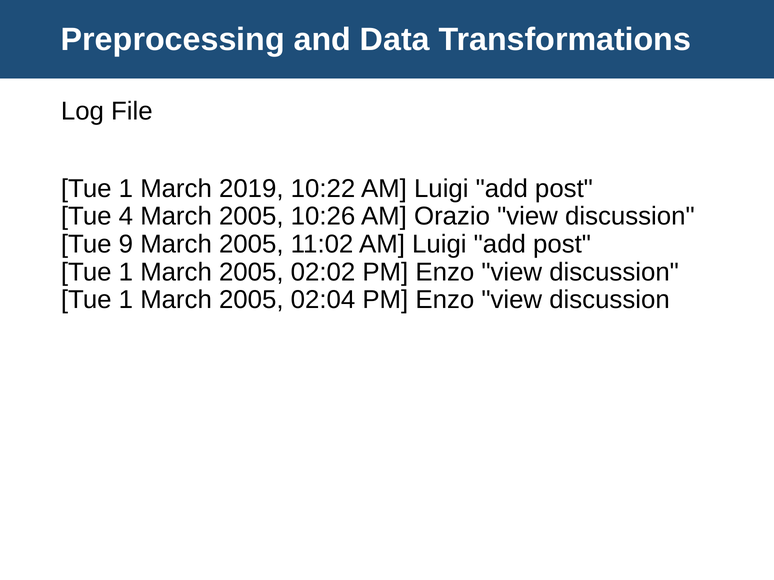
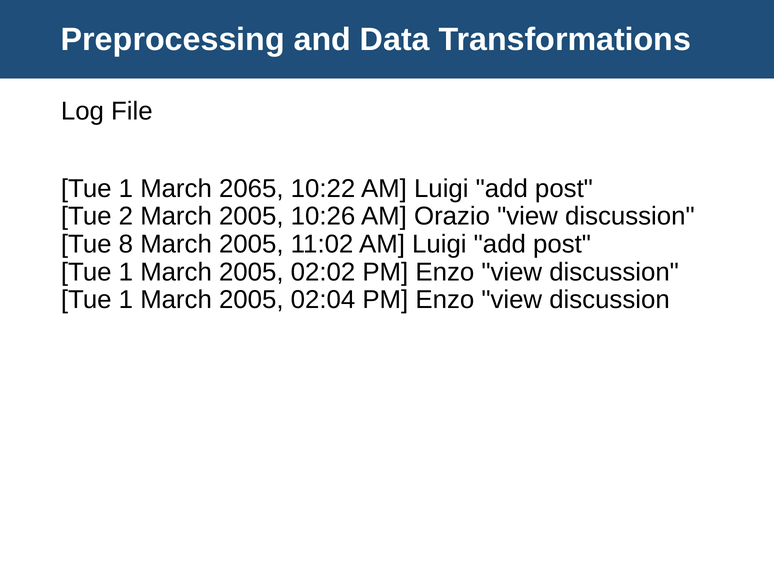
2019: 2019 -> 2065 (251, 189)
4: 4 -> 2 (126, 217)
9: 9 -> 8 (126, 244)
